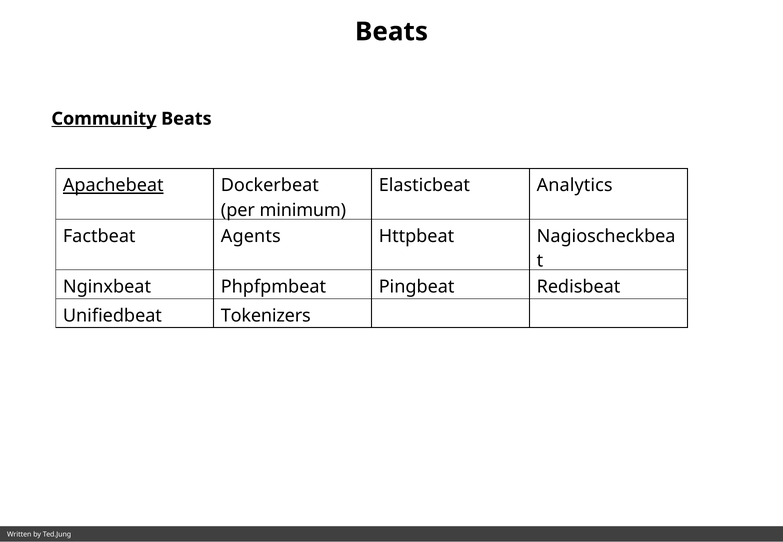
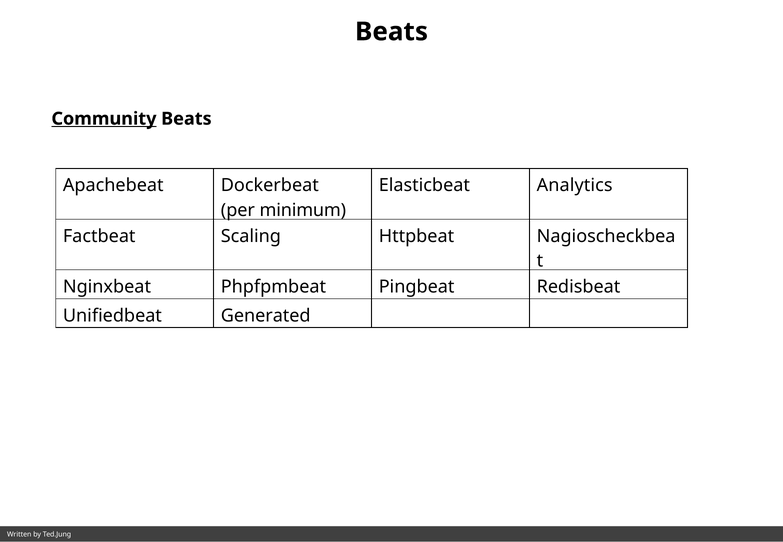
Apachebeat underline: present -> none (113, 186)
Agents: Agents -> Scaling (251, 236)
Tokenizers: Tokenizers -> Generated (266, 316)
